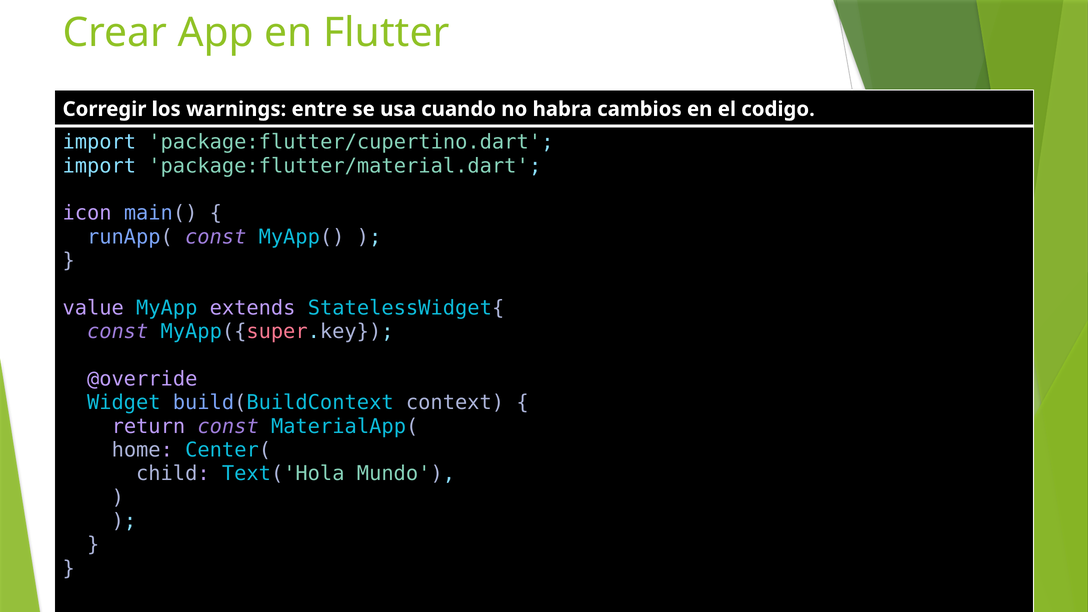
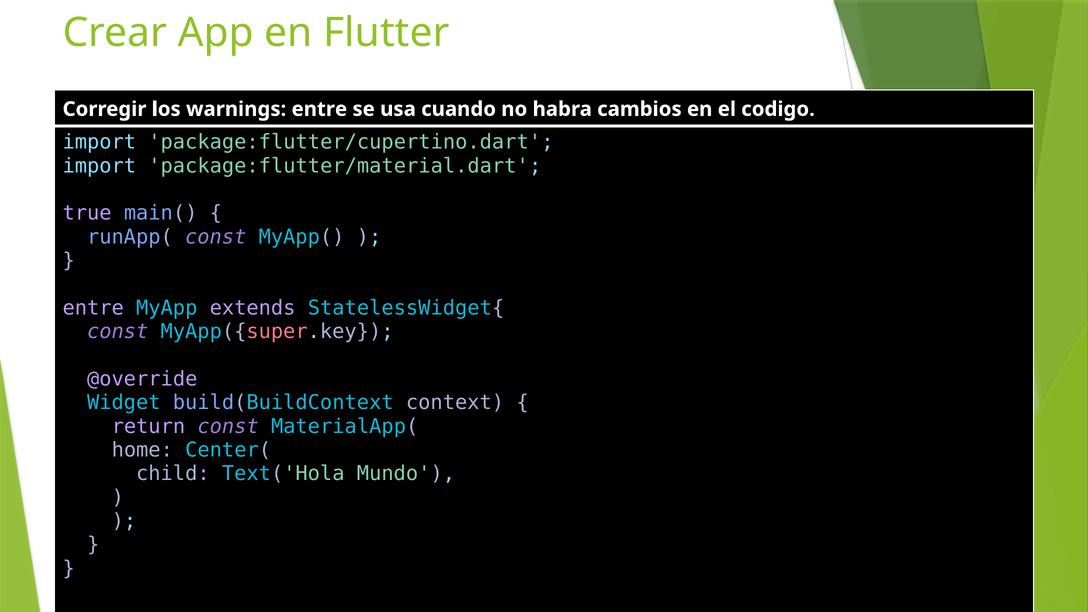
icon: icon -> true (87, 213)
value: value -> entre (93, 308)
